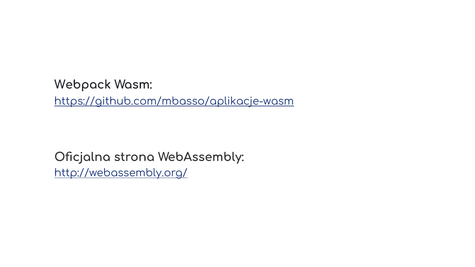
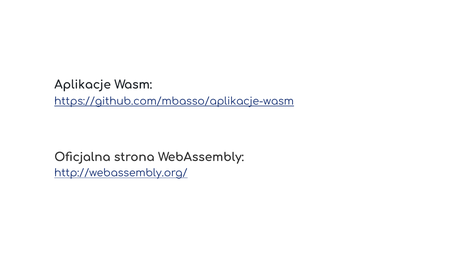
Webpack: Webpack -> Aplikacje (83, 85)
